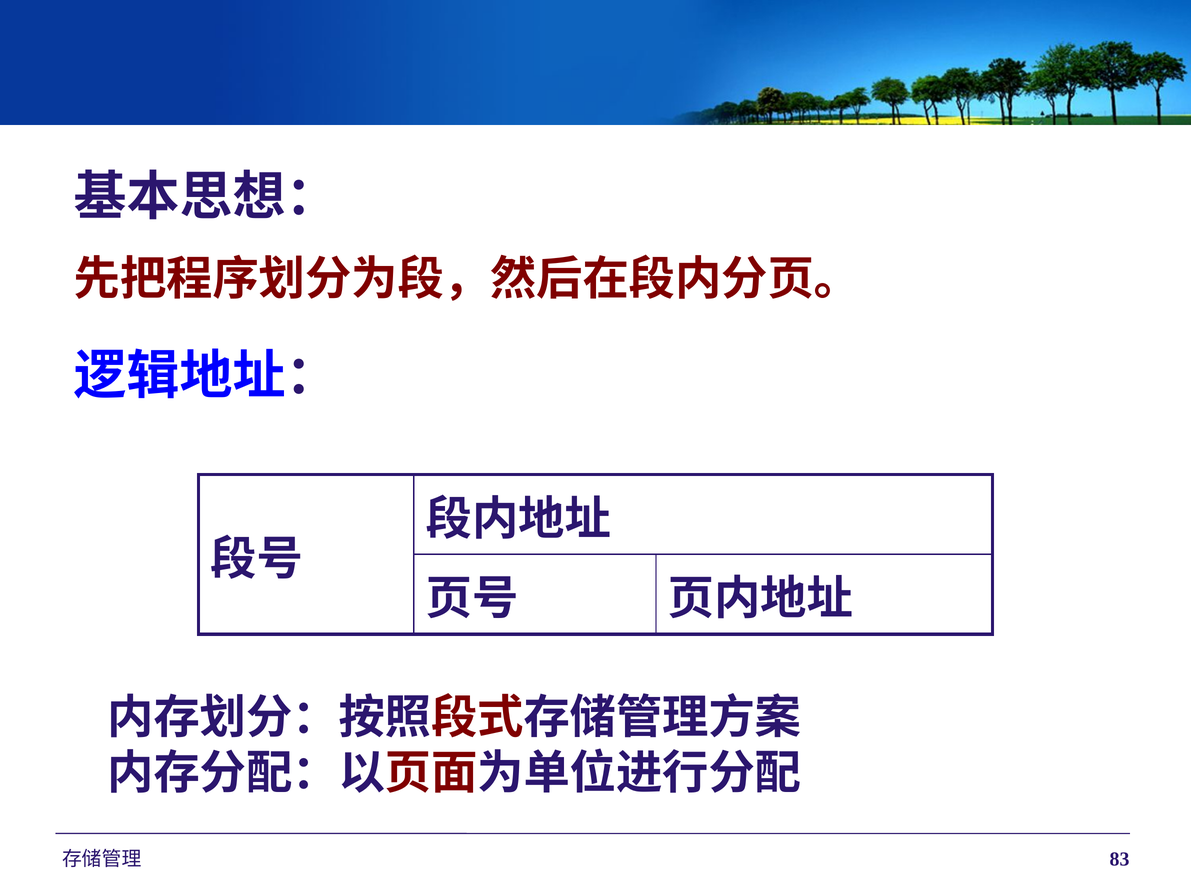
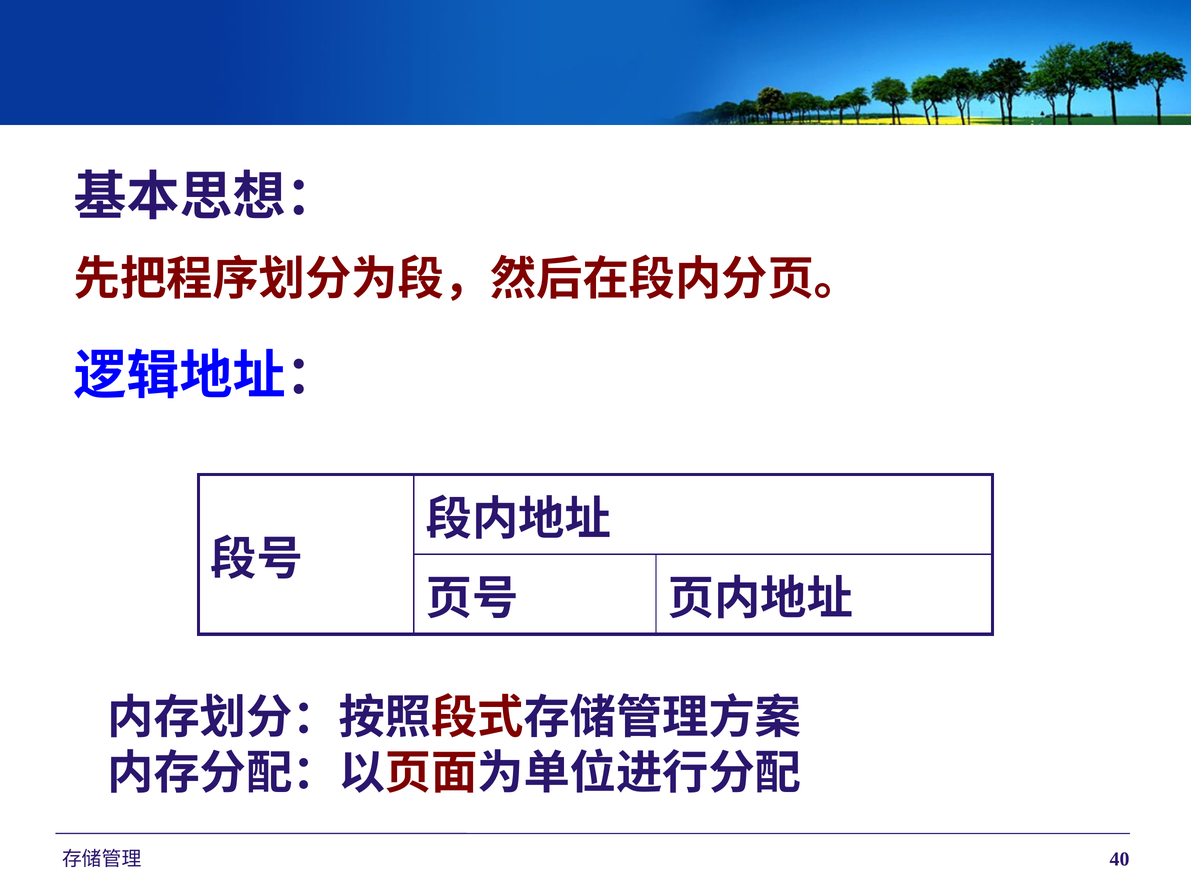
83: 83 -> 40 (1120, 859)
